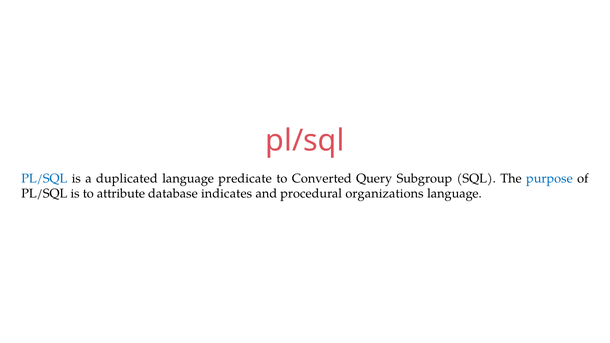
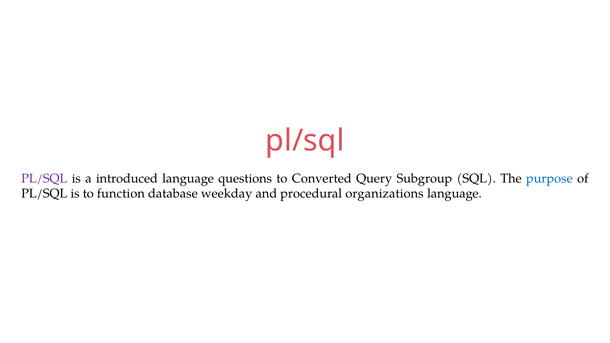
PL/SQL colour: blue -> purple (44, 178)
duplicated: duplicated -> introduced (127, 178)
predicate: predicate -> questions (245, 178)
attribute: attribute -> function (121, 194)
indicates: indicates -> weekday (227, 194)
